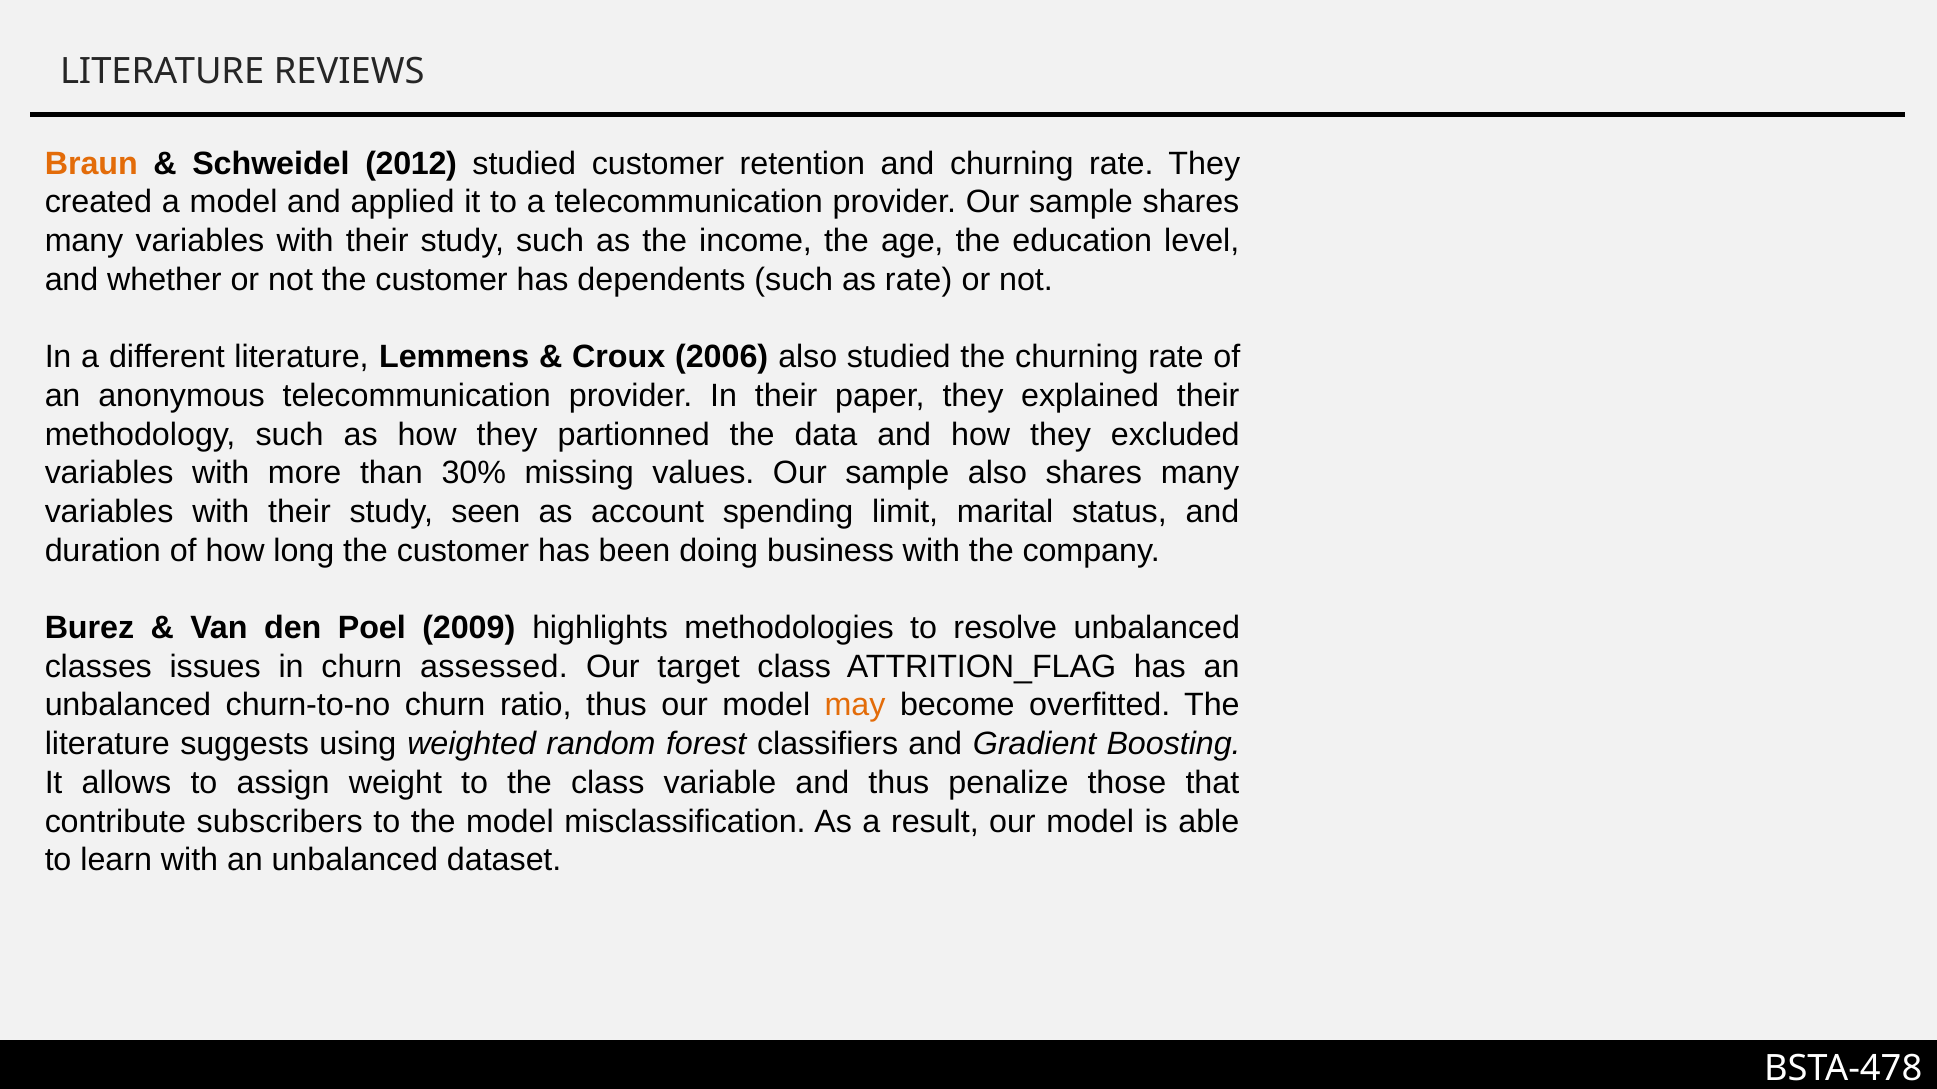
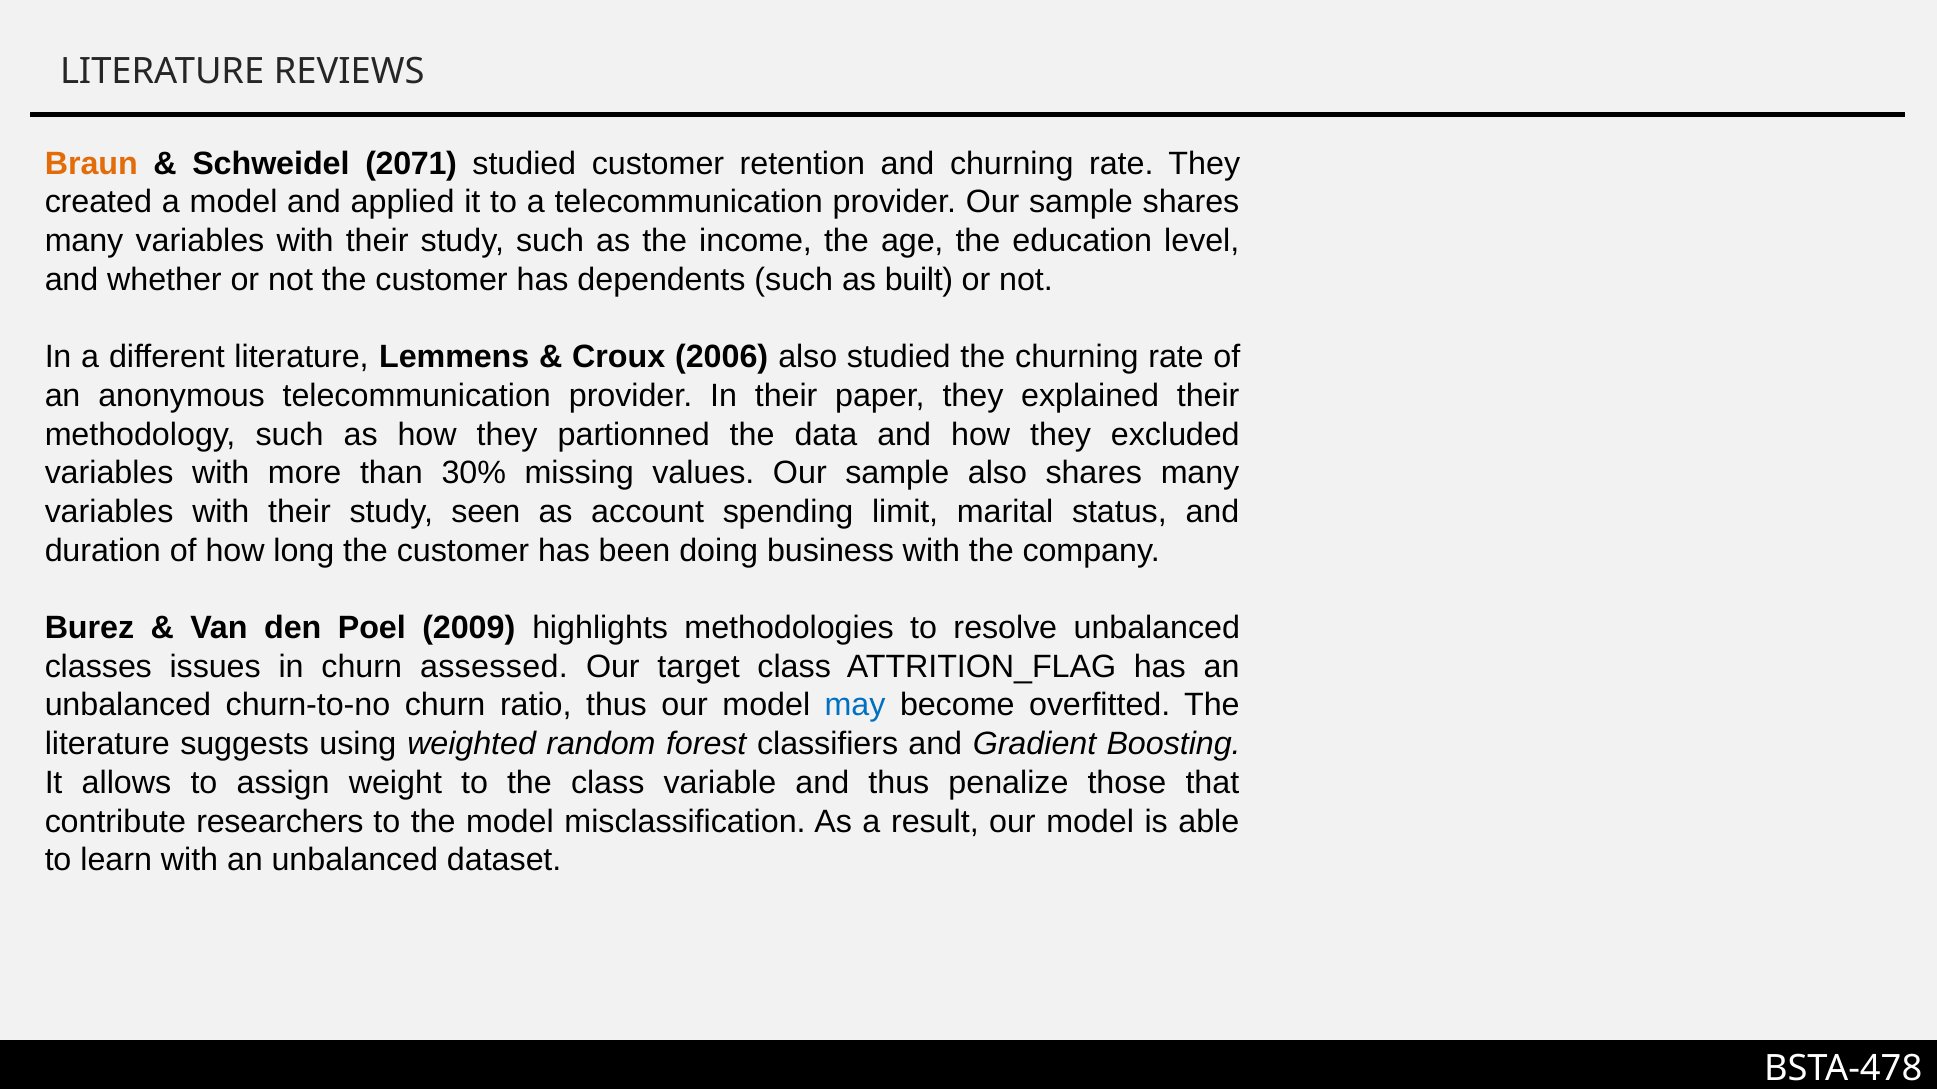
2012: 2012 -> 2071 (411, 164)
as rate: rate -> built (919, 280)
may colour: orange -> blue (855, 706)
subscribers: subscribers -> researchers (280, 822)
